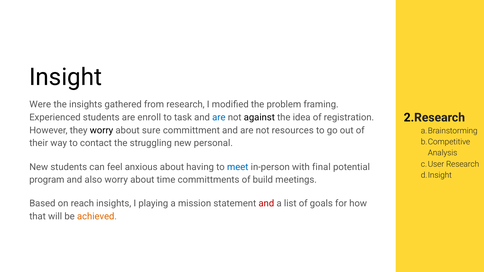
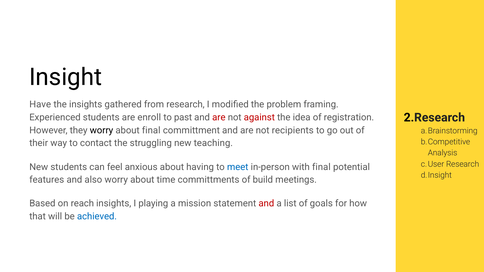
Were: Were -> Have (40, 104)
task: task -> past (183, 117)
are colour: blue -> red (219, 117)
against colour: black -> red (259, 117)
about sure: sure -> final (151, 130)
resources: resources -> recipients (293, 130)
personal: personal -> teaching (213, 143)
program: program -> features (47, 180)
achieved colour: orange -> blue (97, 217)
